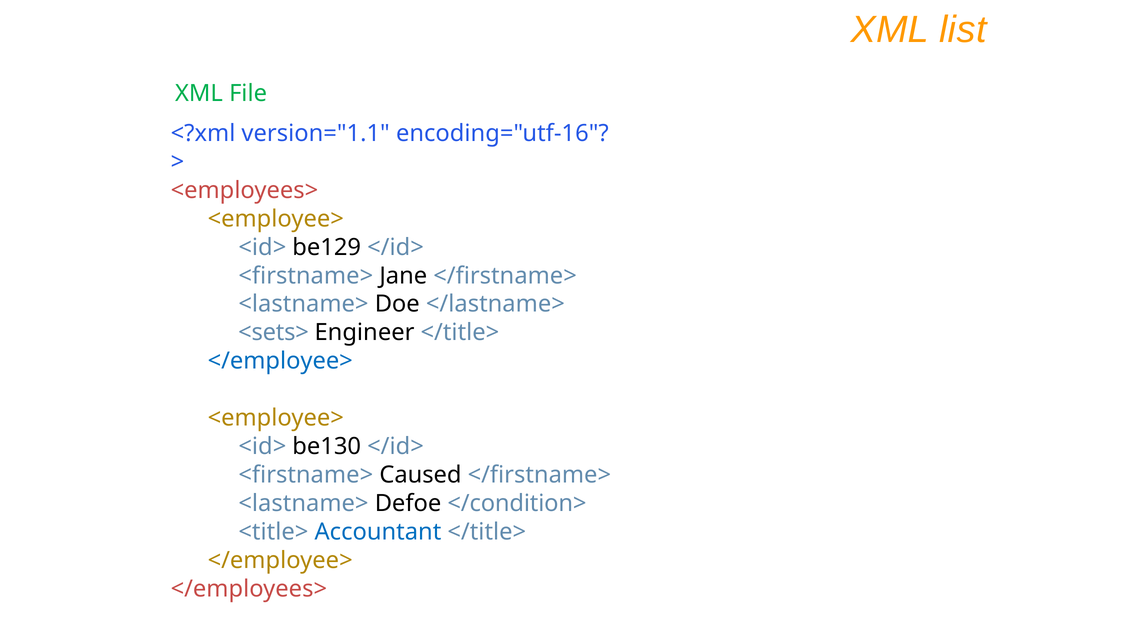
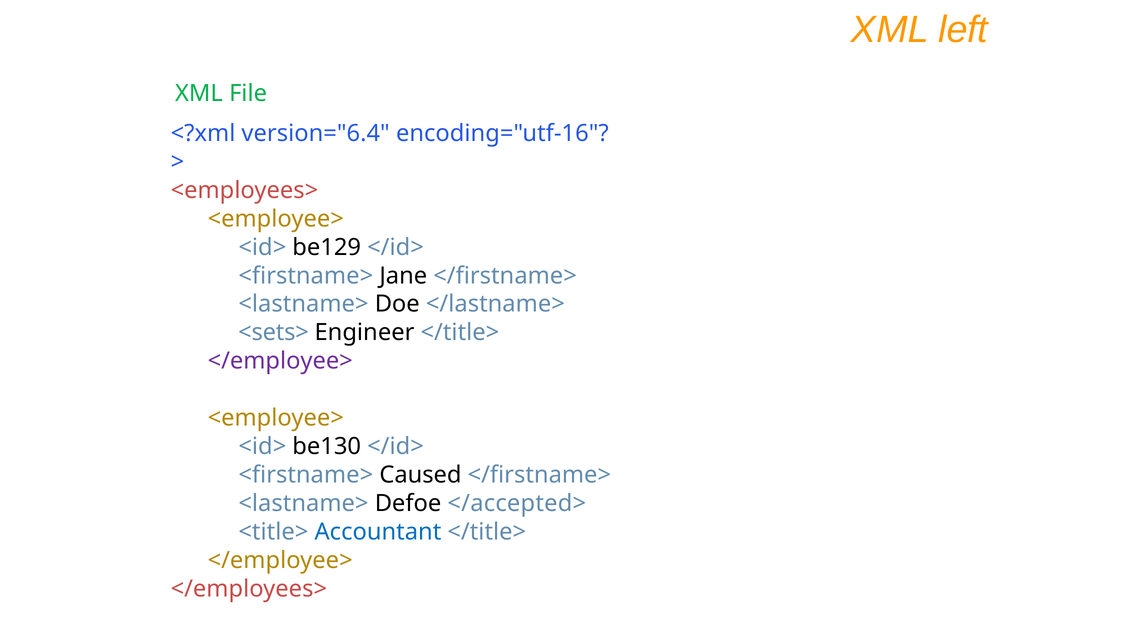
list: list -> left (963, 30)
version="1.1: version="1.1 -> version="6.4 (316, 133)
</employee> colour: blue -> purple (280, 361)
</condition>: </condition> -> </accepted> (517, 503)
